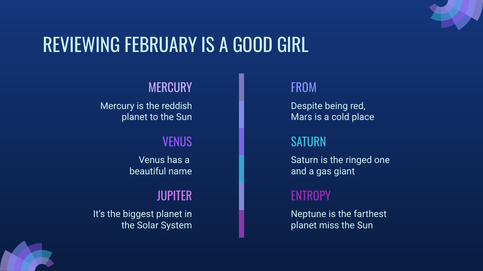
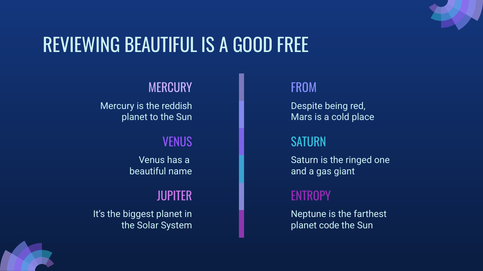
REVIEWING FEBRUARY: FEBRUARY -> BEAUTIFUL (161, 46)
GIRL: GIRL -> FREE (293, 46)
miss: miss -> code (329, 226)
